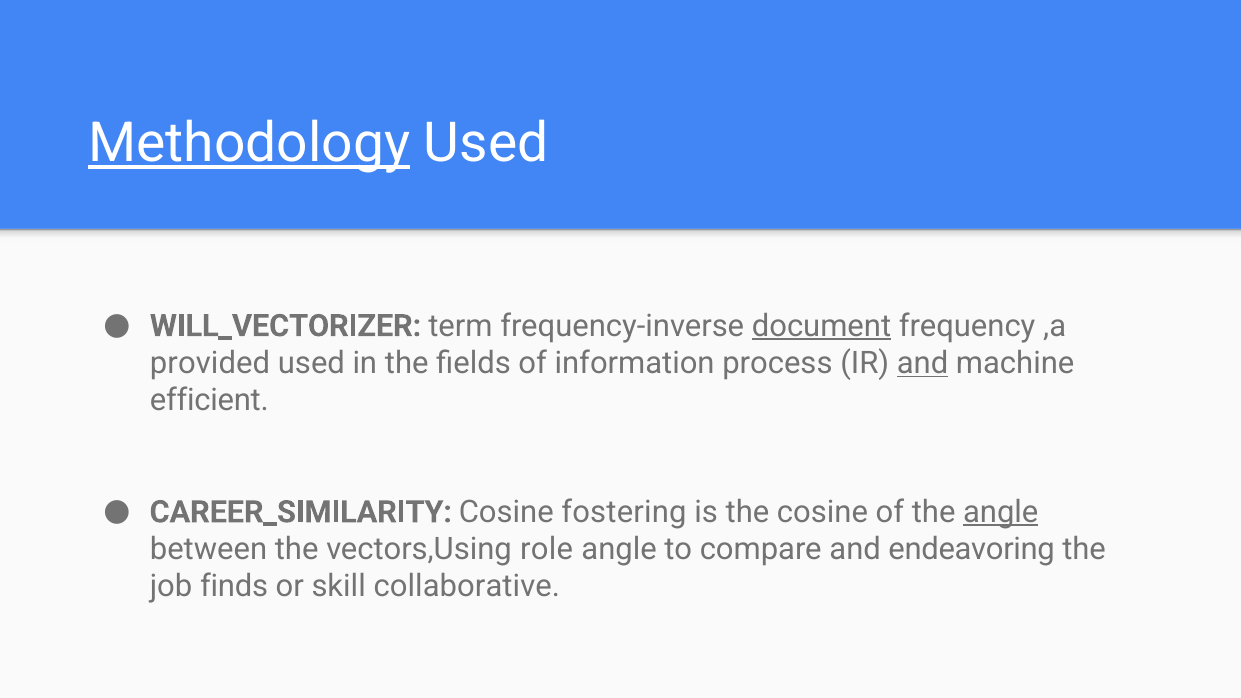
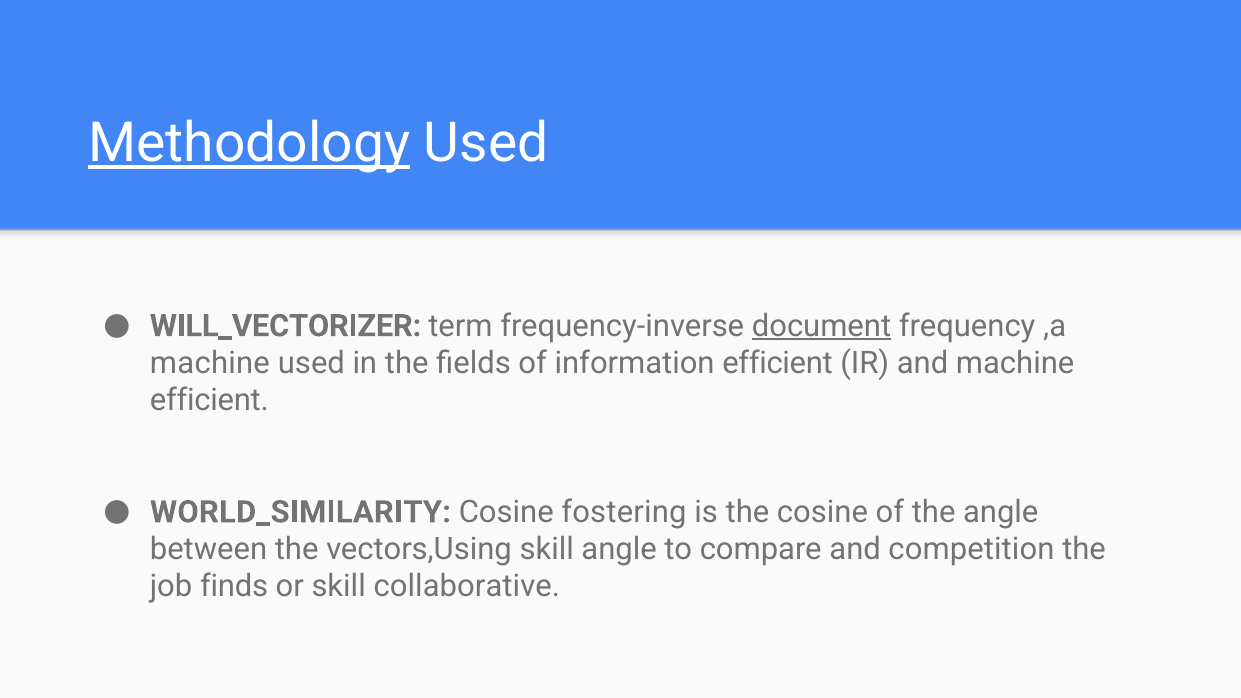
provided: provided -> machine (210, 363)
information process: process -> efficient (778, 363)
and underline: present -> none (923, 363)
CAREER_SIMILARITY: CAREER_SIMILARITY -> WORLD_SIMILARITY (300, 512)
angle underline: present -> none (1001, 512)
vectors,Using role: role -> skill (547, 549)
endeavoring: endeavoring -> competition (971, 549)
